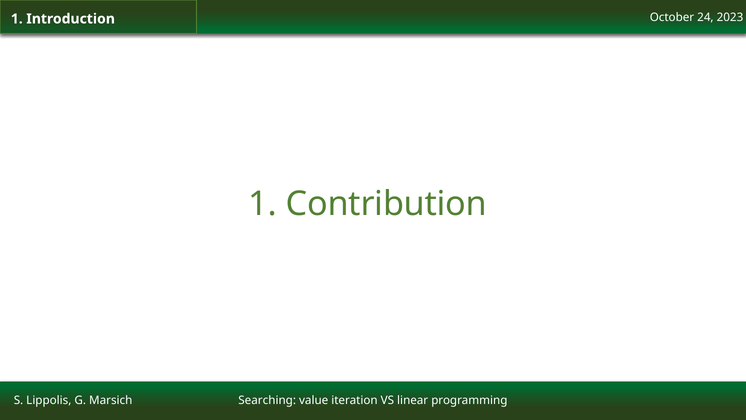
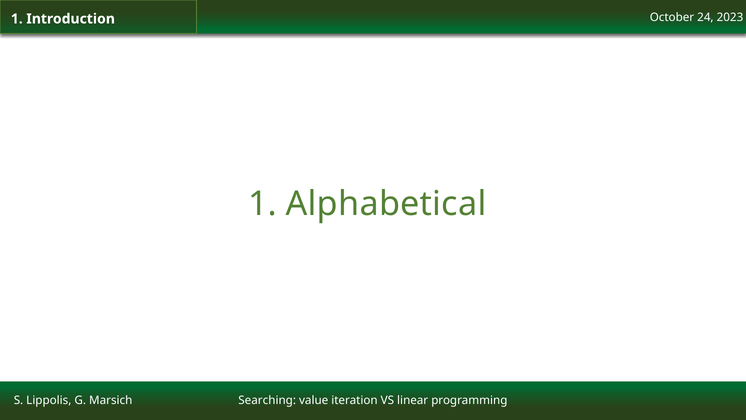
Contribution: Contribution -> Alphabetical (386, 204)
